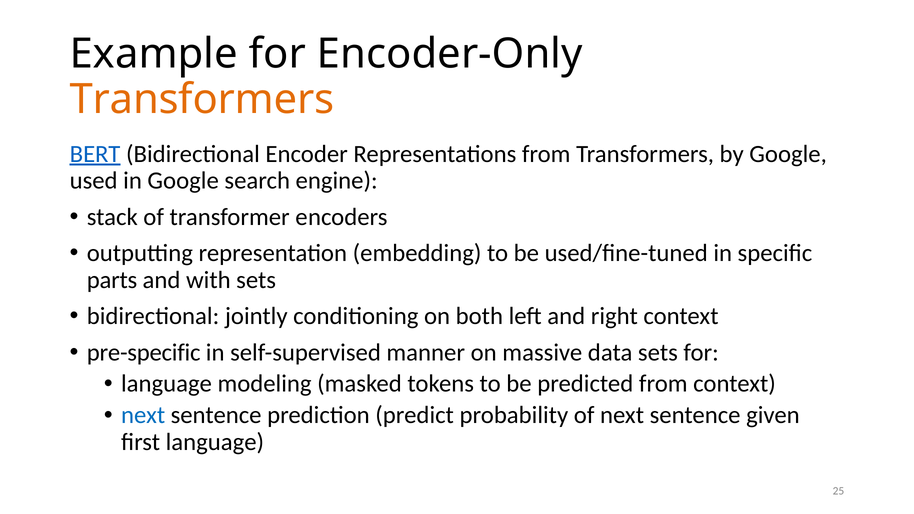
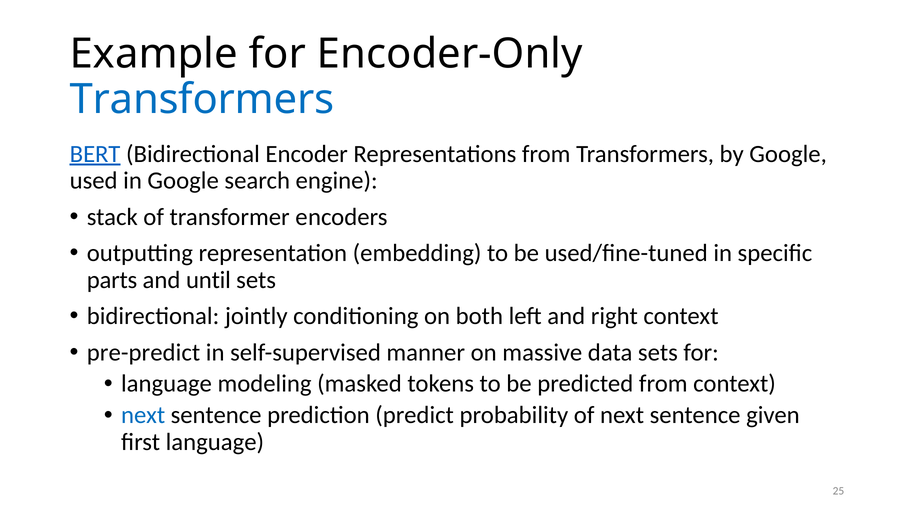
Transformers colour: orange -> blue (202, 99)
with: with -> until (208, 280)
pre-specific: pre-specific -> pre-predict (143, 352)
